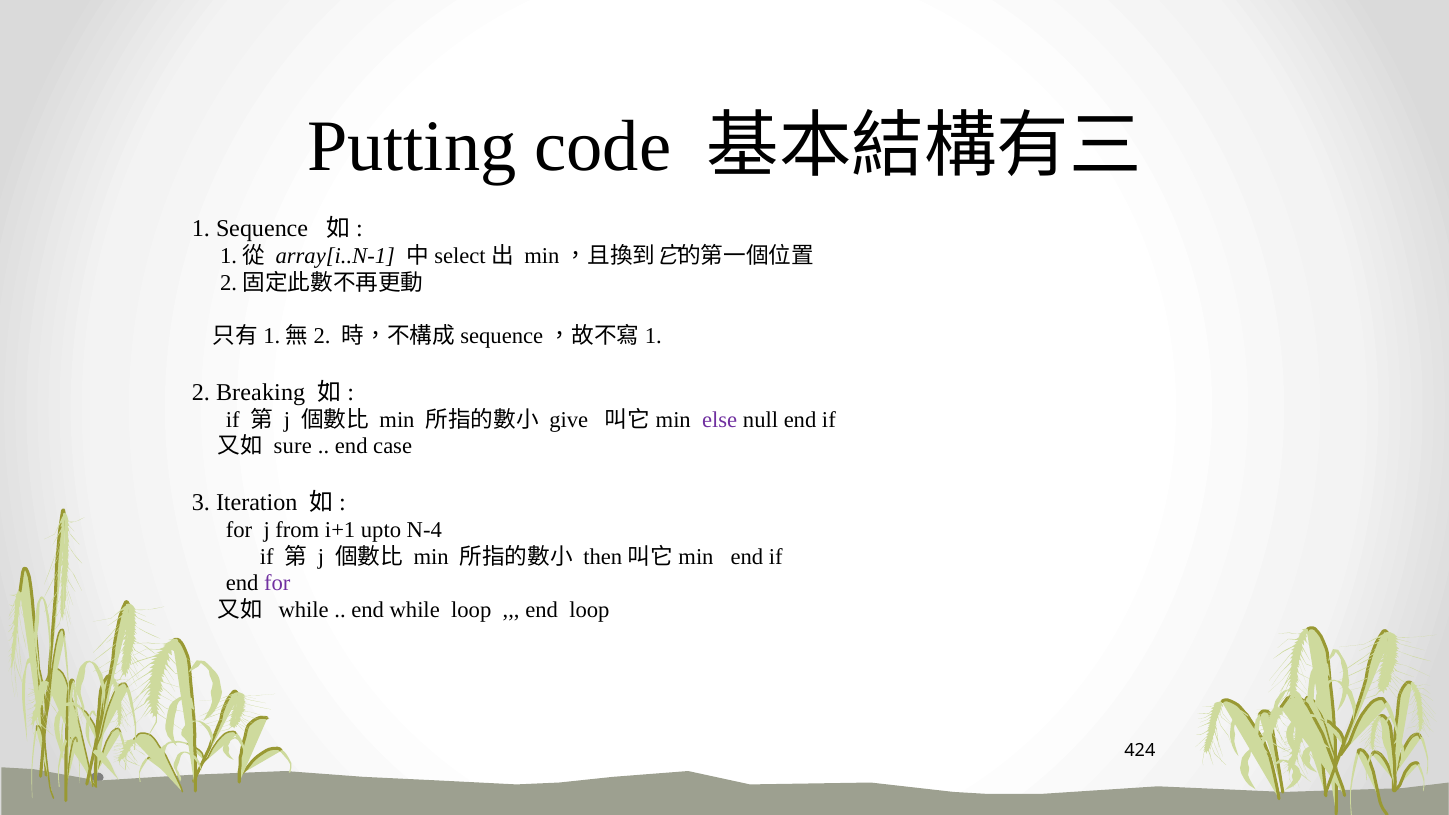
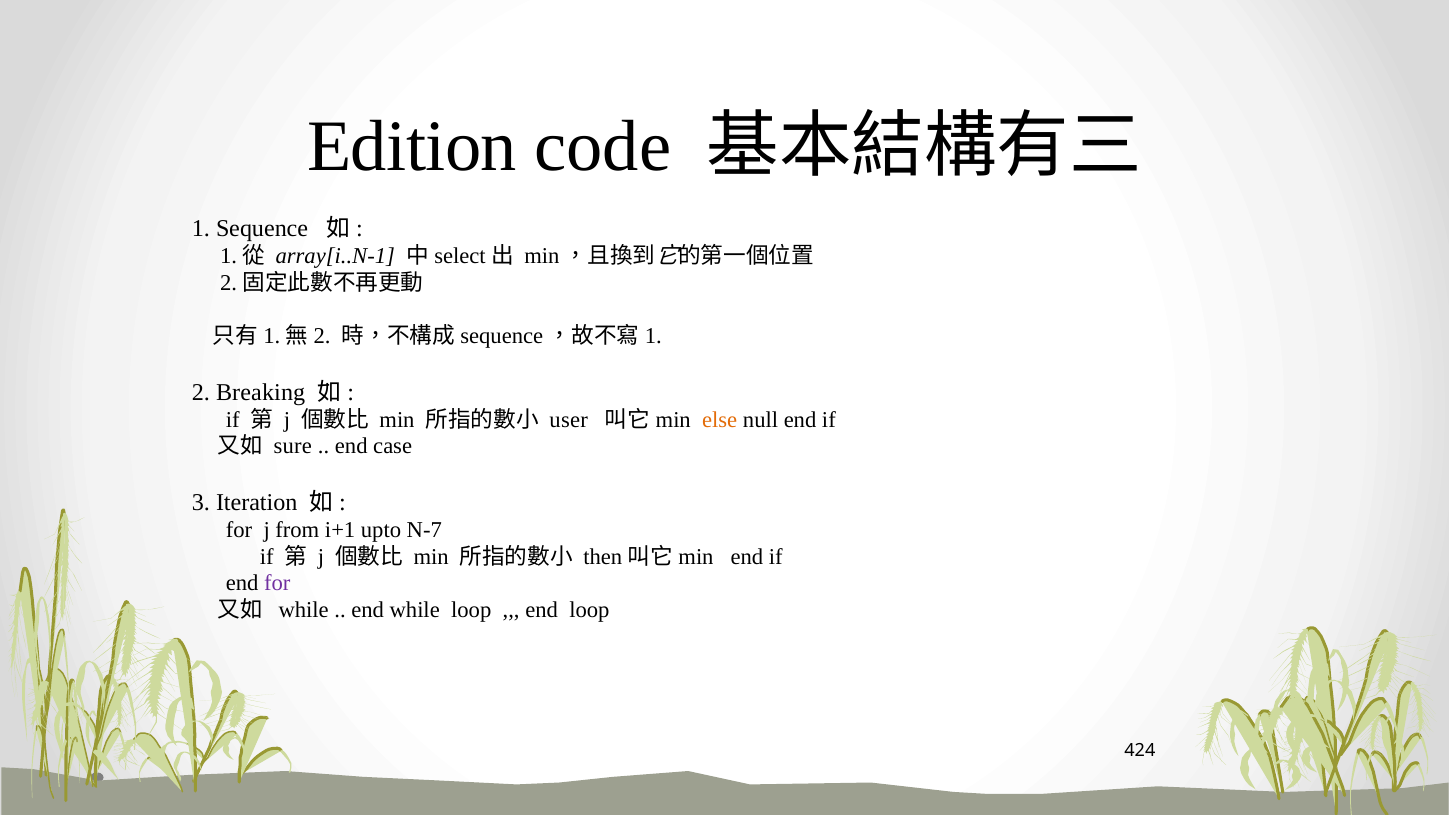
Putting: Putting -> Edition (412, 146)
give: give -> user (569, 420)
else colour: purple -> orange (720, 420)
N-4: N-4 -> N-7 (424, 530)
